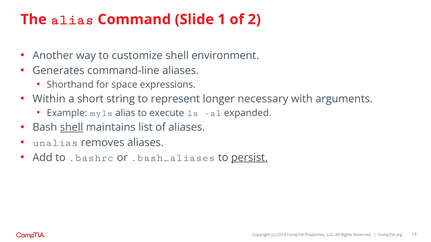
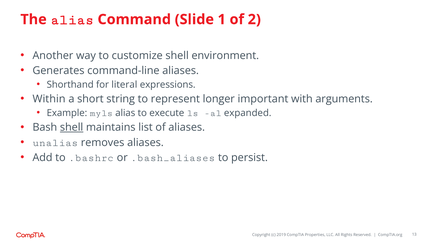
space: space -> literal (124, 85)
necessary: necessary -> important (263, 99)
persist underline: present -> none (249, 158)
